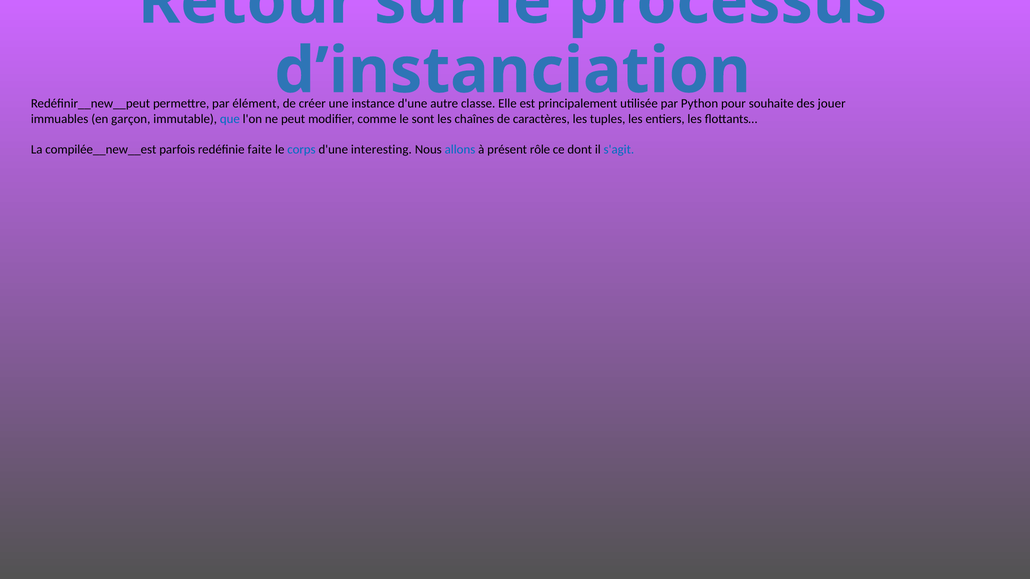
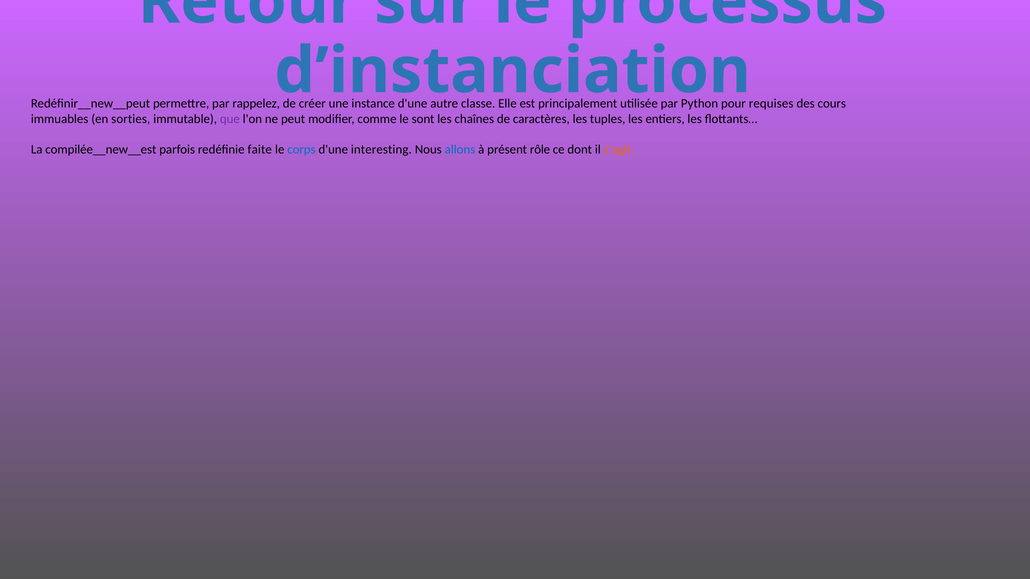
élément: élément -> rappelez (256, 103)
souhaite: souhaite -> requises (771, 103)
jouer: jouer -> cours (832, 103)
garçon: garçon -> sorties (131, 119)
que colour: blue -> purple (230, 119)
s'agit colour: blue -> orange (619, 150)
